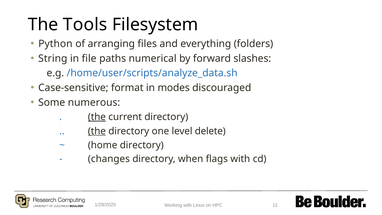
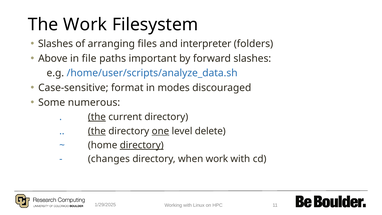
The Tools: Tools -> Work (85, 25)
Python: Python -> Slashes (56, 44)
everything: everything -> interpreter (206, 44)
String: String -> Above (53, 58)
numerical: numerical -> important (153, 58)
one underline: none -> present (160, 131)
directory underline: none -> present (142, 145)
when flags: flags -> work (217, 159)
